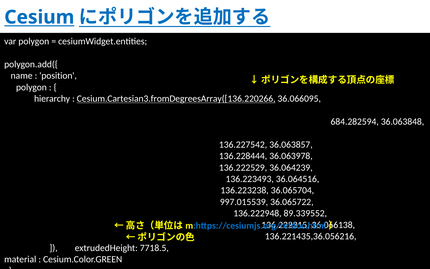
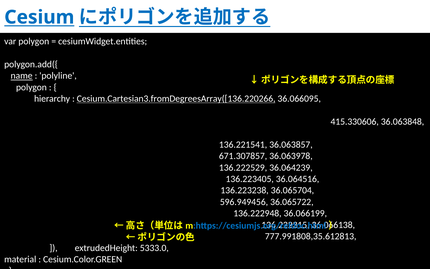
name underline: none -> present (22, 76)
position: position -> polyline (58, 76)
684.282594: 684.282594 -> 415.330606 (355, 122)
136.227542: 136.227542 -> 136.221541 (243, 144)
136.228444: 136.228444 -> 671.307857 (243, 156)
136.223493: 136.223493 -> 136.223405 (250, 179)
997.015539: 997.015539 -> 596.949456 (244, 202)
89.339552: 89.339552 -> 36.066199 (305, 213)
136.221435,36.056216: 136.221435,36.056216 -> 777.991808,35.612813 (311, 236)
7718.5: 7718.5 -> 5333.0 (154, 248)
